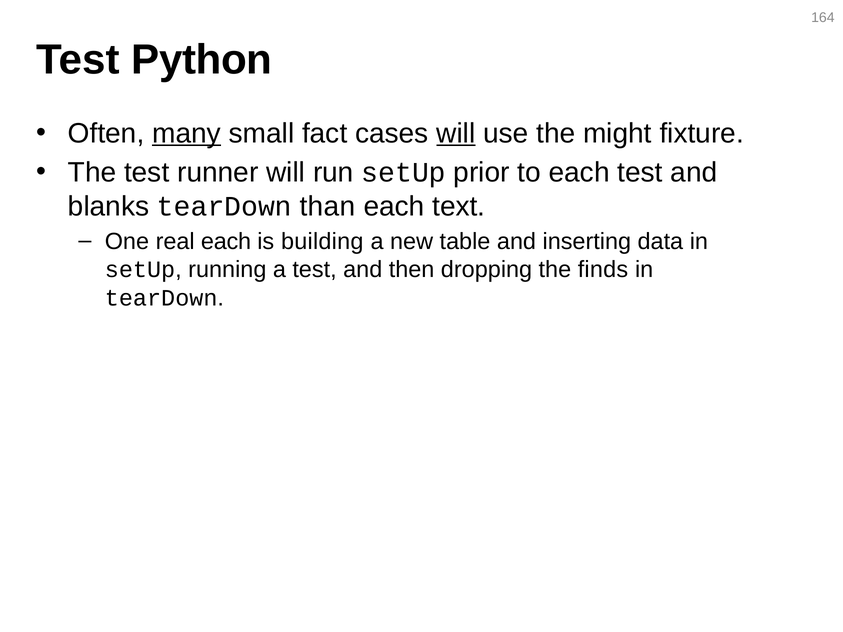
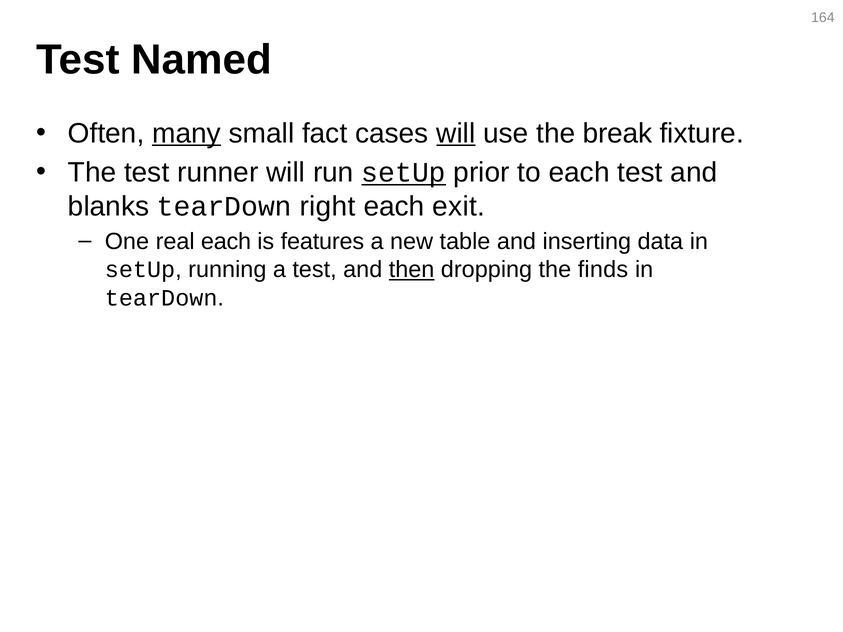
Python: Python -> Named (202, 60)
might: might -> break (618, 133)
setUp underline: none -> present (404, 173)
than: than -> right (328, 206)
text: text -> exit (459, 206)
building: building -> features (322, 242)
then underline: none -> present (412, 270)
